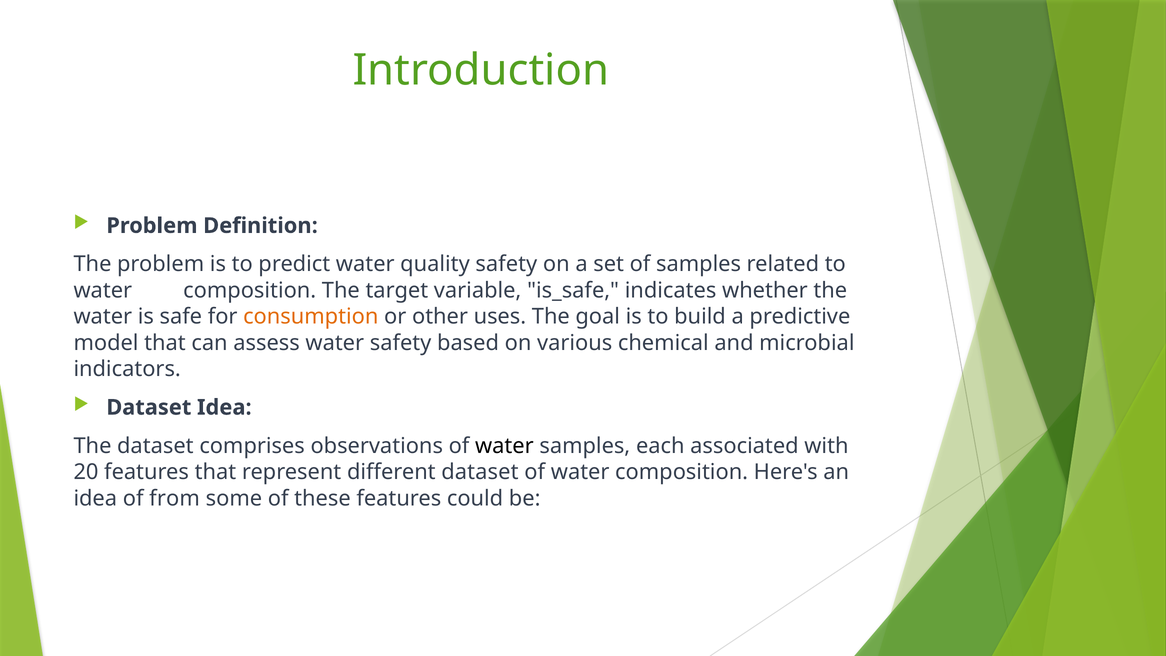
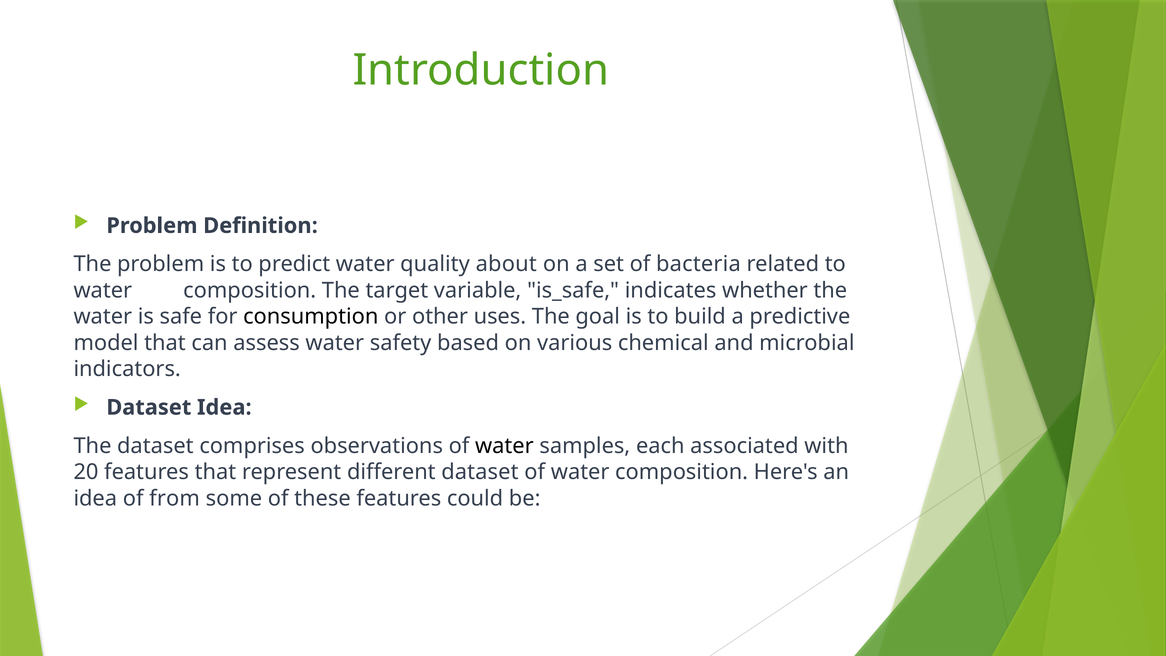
quality safety: safety -> about (506, 264)
of samples: samples -> bacteria (698, 264)
consumption colour: orange -> black (311, 317)
